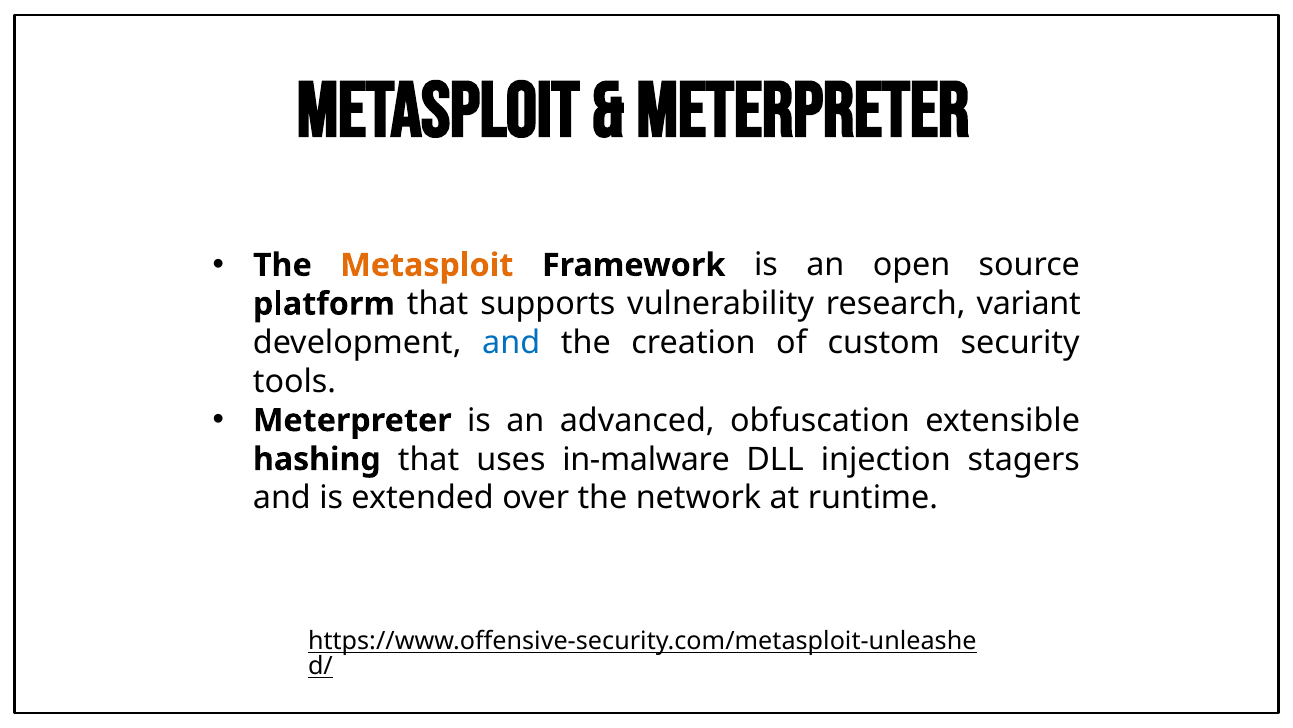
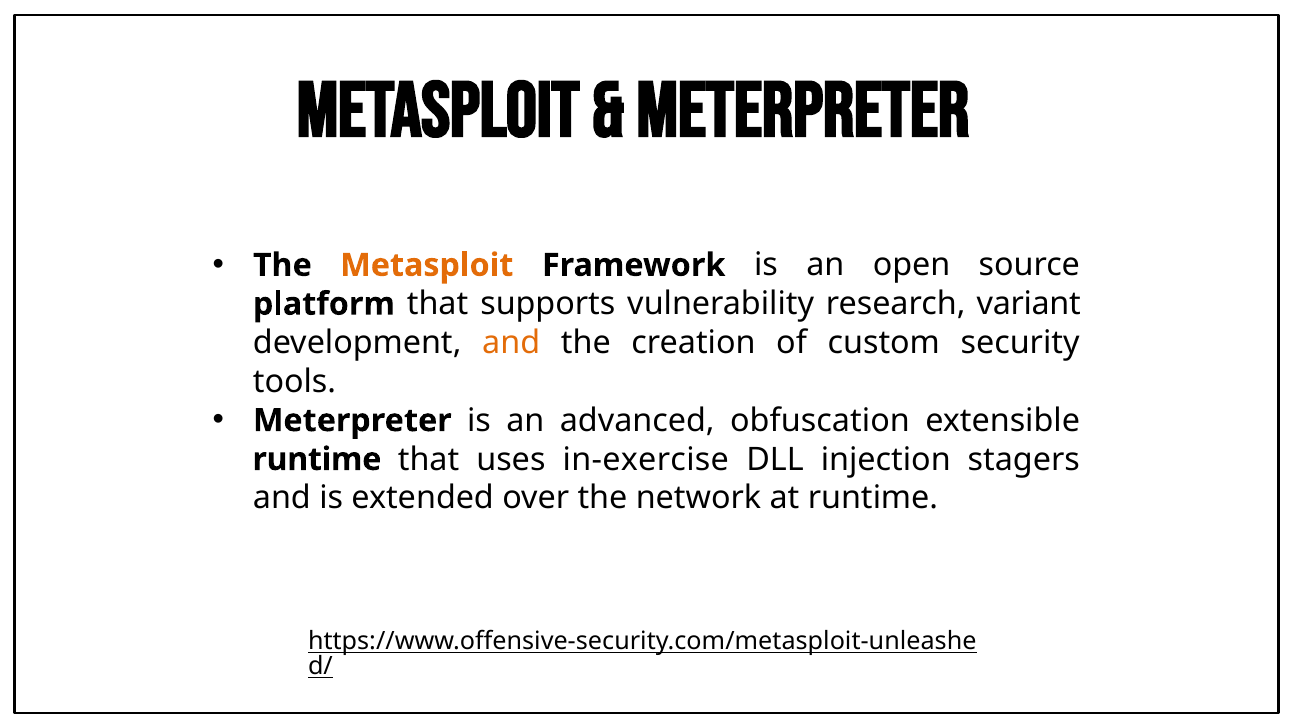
and colour: blue -> orange (511, 343)
hashing: hashing -> runtime (317, 459)
in-malware: in-malware -> in-exercise (646, 459)
